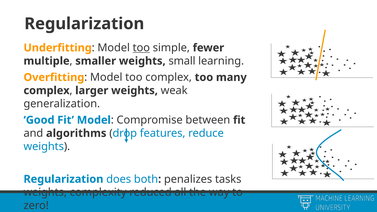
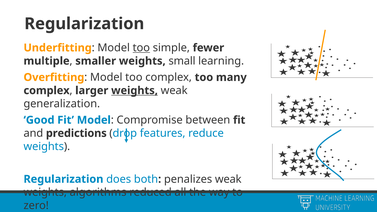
weights underline: none -> present (135, 91)
algorithms: algorithms -> predictions (76, 133)
penalizes tasks: tasks -> weak (228, 179)
complexity: complexity -> algorithms (98, 192)
